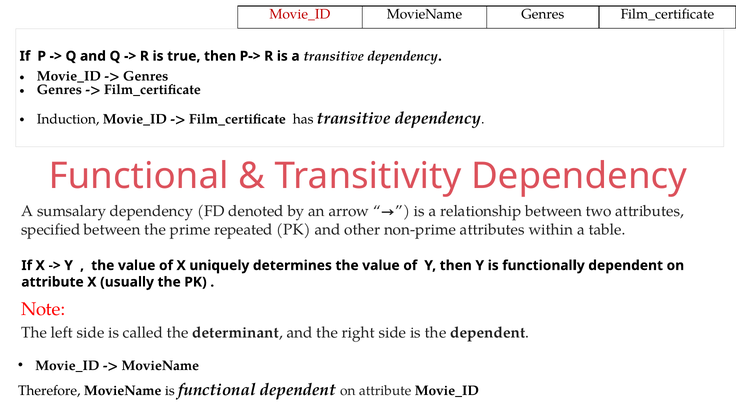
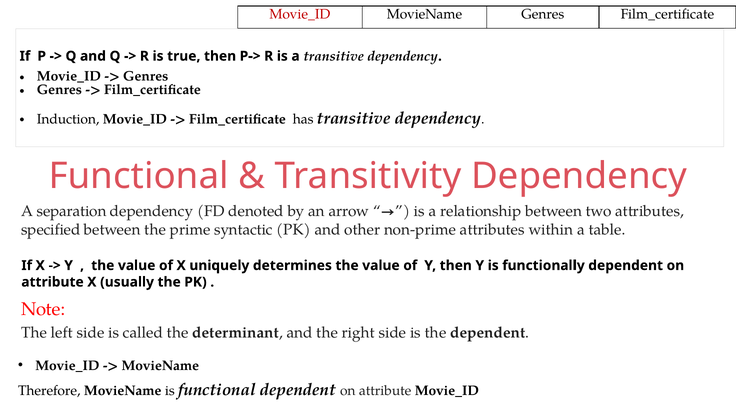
sumsalary: sumsalary -> separation (72, 211)
repeated: repeated -> syntactic (243, 230)
